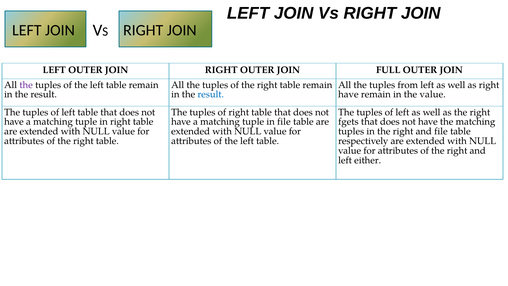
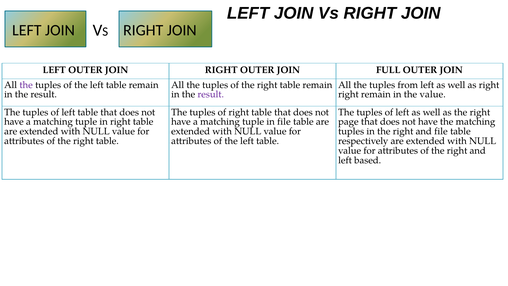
result colour: blue -> purple (211, 94)
have: have -> right (348, 94)
fgets: fgets -> page (348, 122)
either: either -> based (368, 160)
